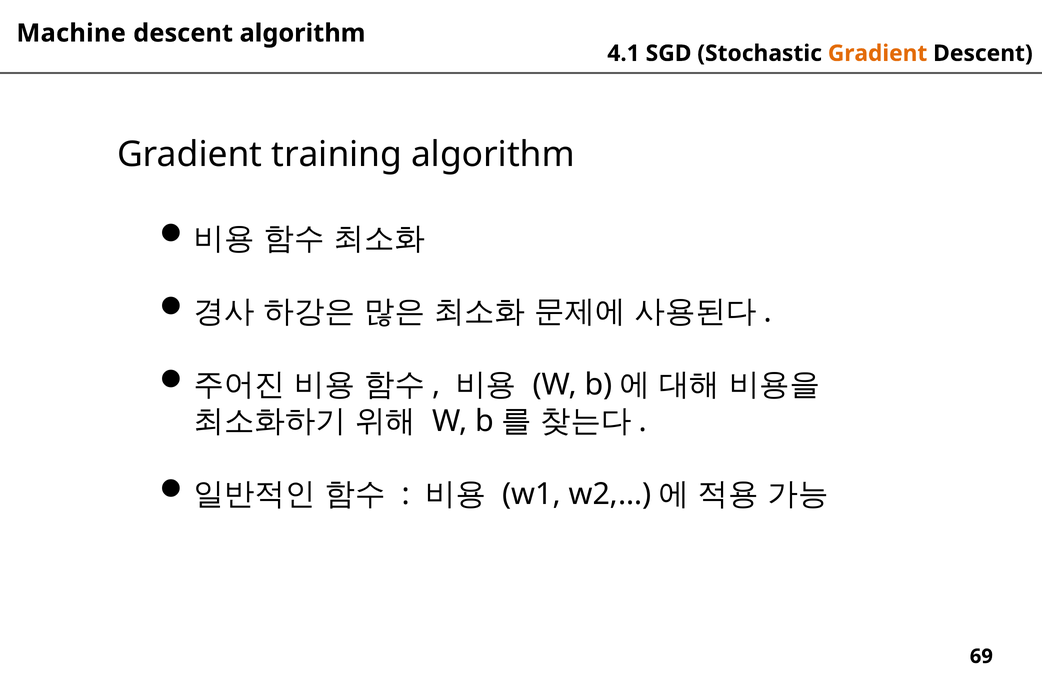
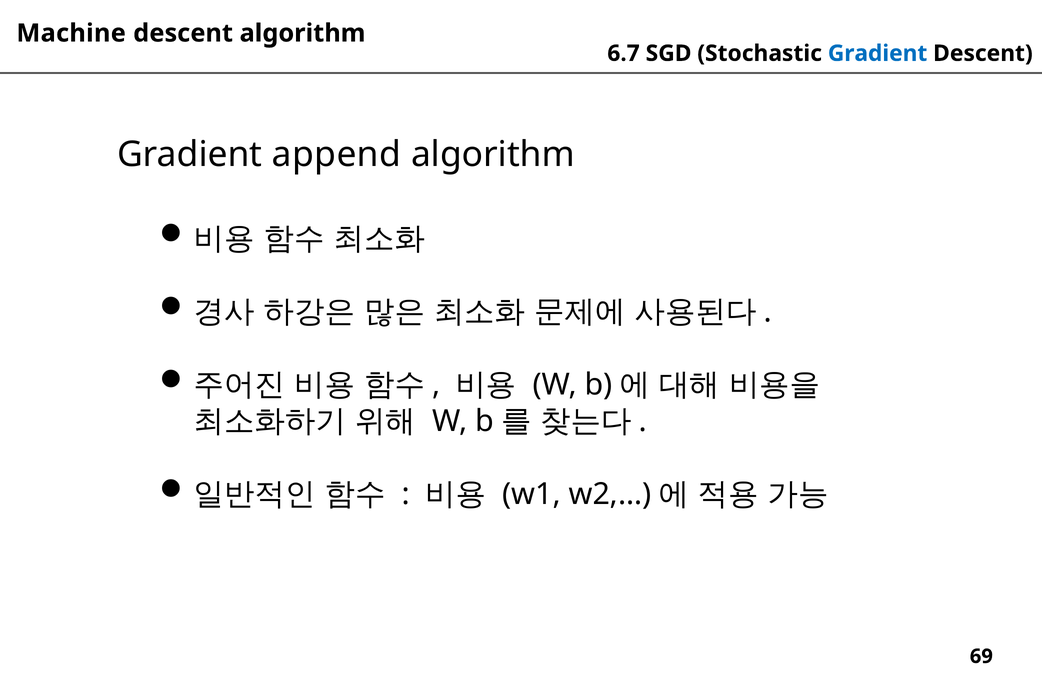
4.1: 4.1 -> 6.7 (624, 53)
Gradient colour: orange -> blue (878, 53)
training: training -> append (337, 155)
